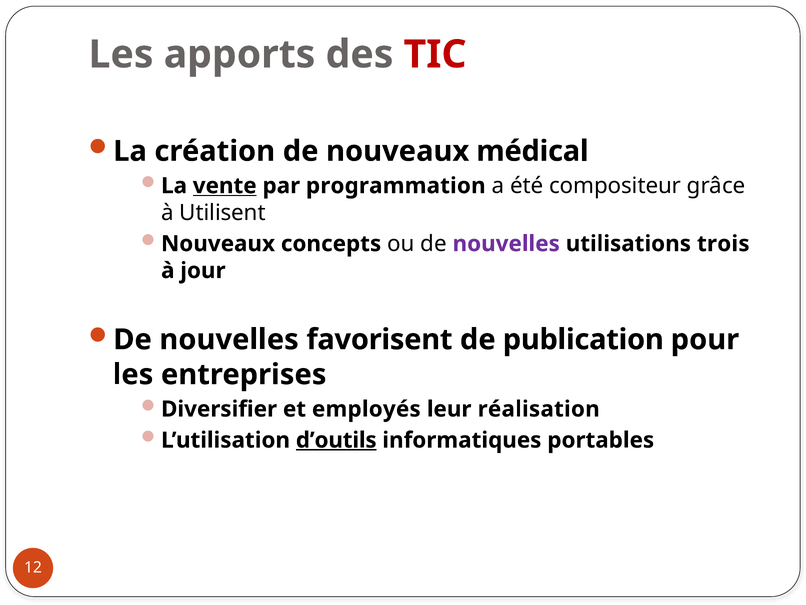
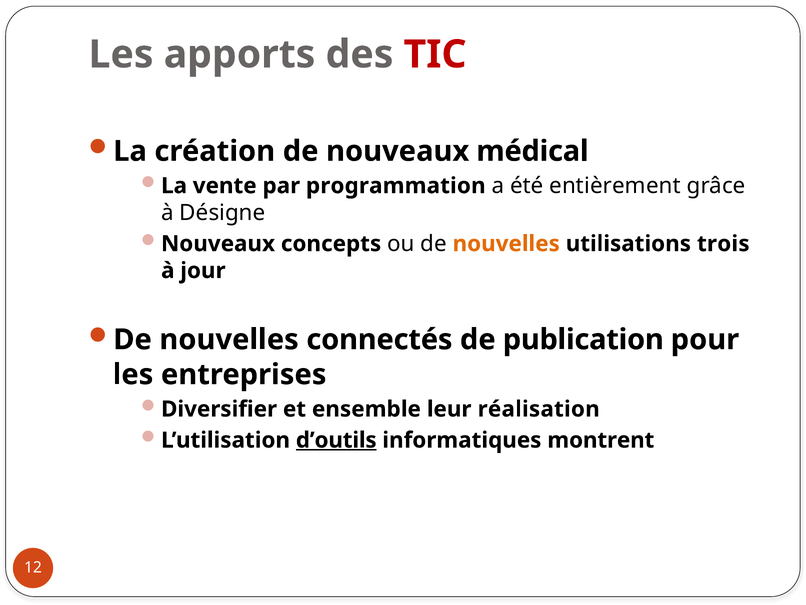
vente underline: present -> none (225, 186)
compositeur: compositeur -> entièrement (615, 186)
Utilisent: Utilisent -> Désigne (222, 213)
nouvelles colour: purple -> orange (506, 244)
favorisent: favorisent -> connectés (379, 339)
employés: employés -> ensemble (366, 409)
portables: portables -> montrent (601, 440)
